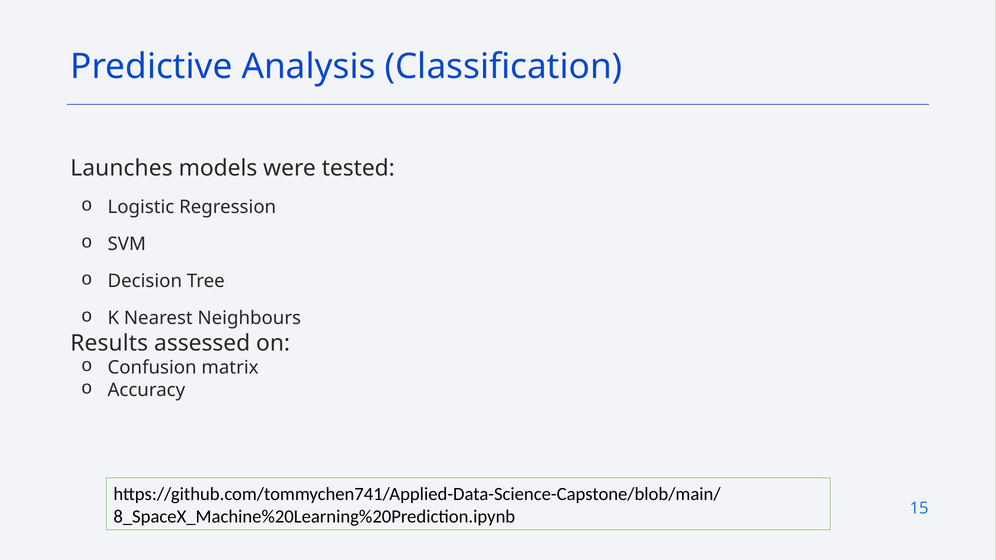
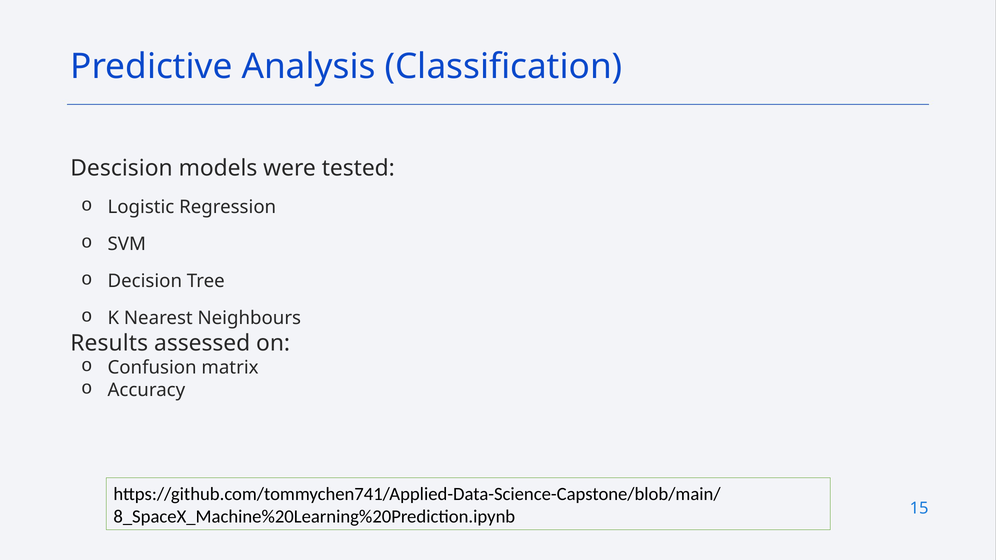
Launches: Launches -> Descision (121, 168)
